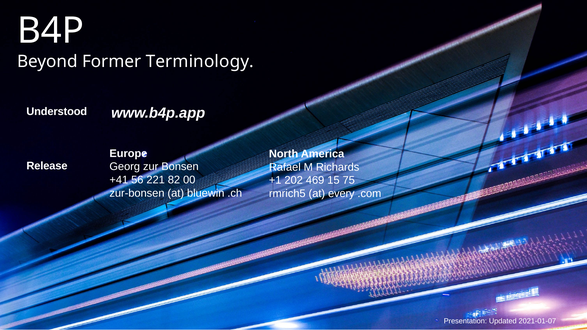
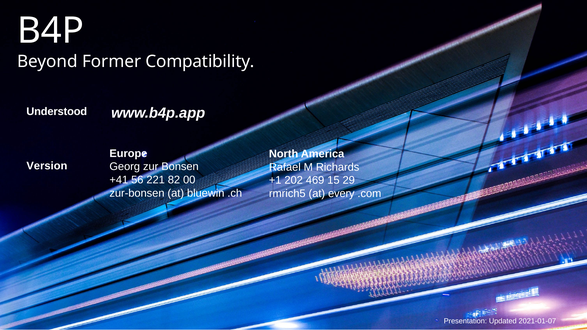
Terminology: Terminology -> Compatibility (200, 62)
Release: Release -> Version (47, 166)
75: 75 -> 29 (349, 180)
